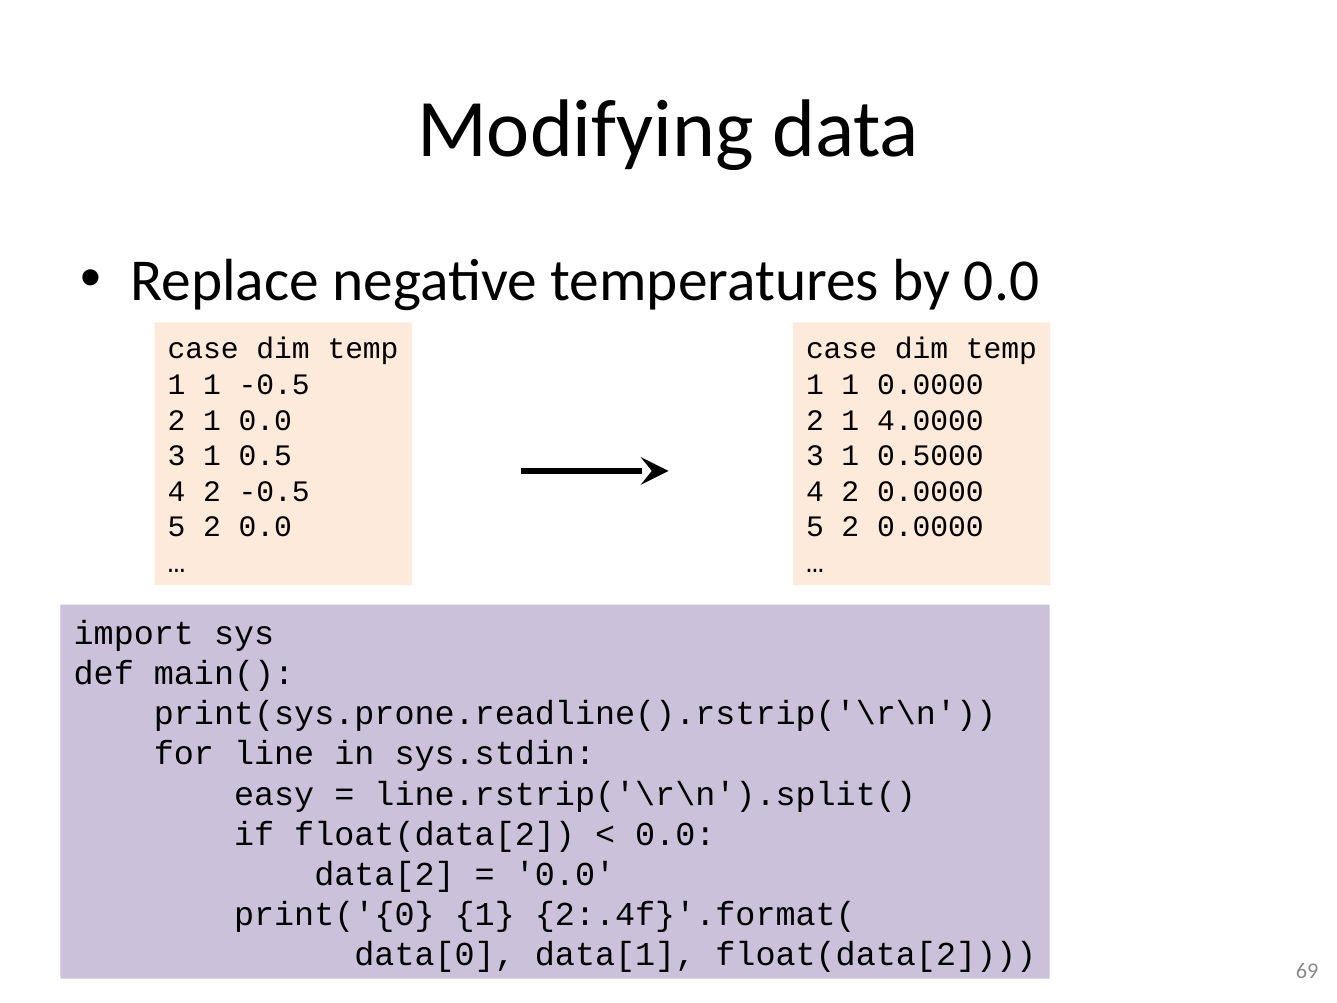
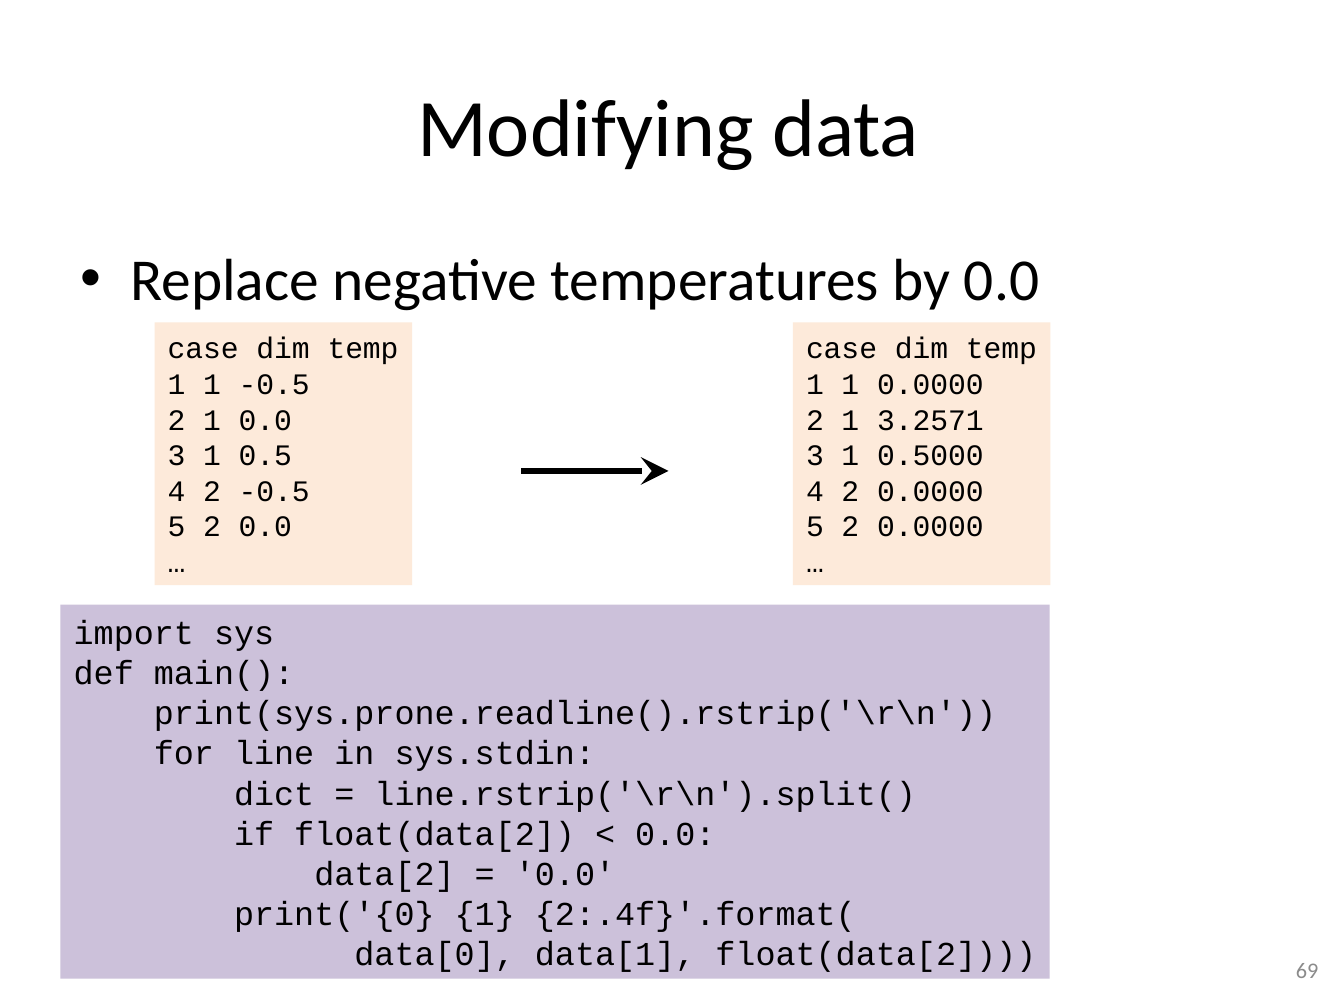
4.0000: 4.0000 -> 3.2571 (930, 420)
easy: easy -> dict (274, 794)
